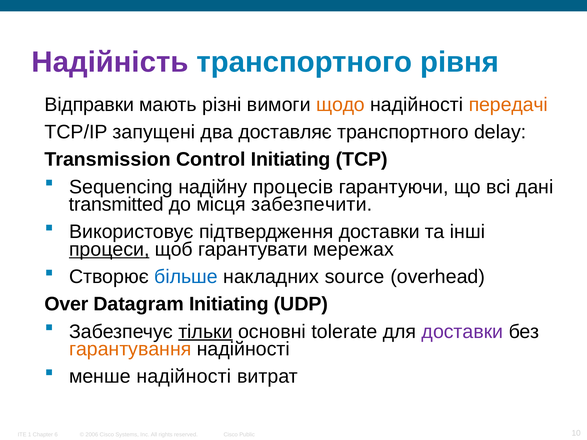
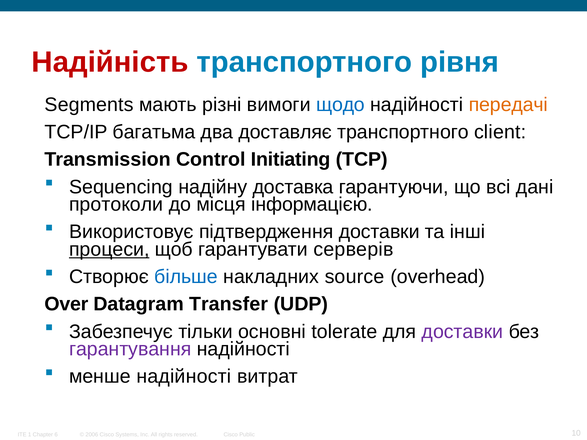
Надійність colour: purple -> red (110, 62)
Відправки: Відправки -> Segments (89, 105)
щодо colour: orange -> blue (340, 105)
запущені: запущені -> багатьма (154, 132)
delay: delay -> client (500, 132)
процесів: процесів -> доставка (293, 187)
transmitted: transmitted -> протоколи (116, 205)
забезпечити: забезпечити -> інформацією (312, 205)
мережах: мережах -> серверів (354, 250)
Datagram Initiating: Initiating -> Transfer (229, 304)
тільки underline: present -> none (206, 332)
гарантування colour: orange -> purple (130, 349)
